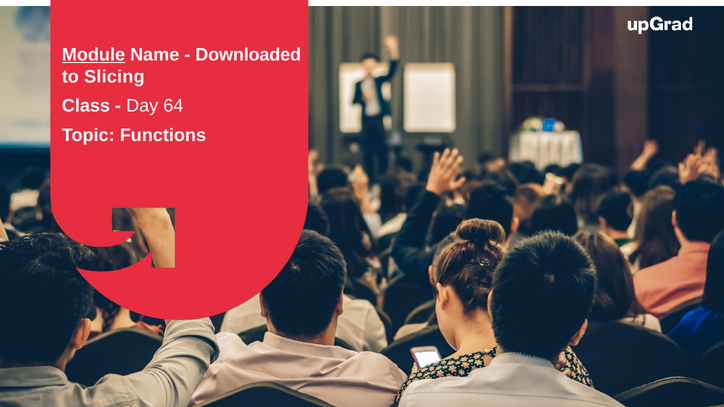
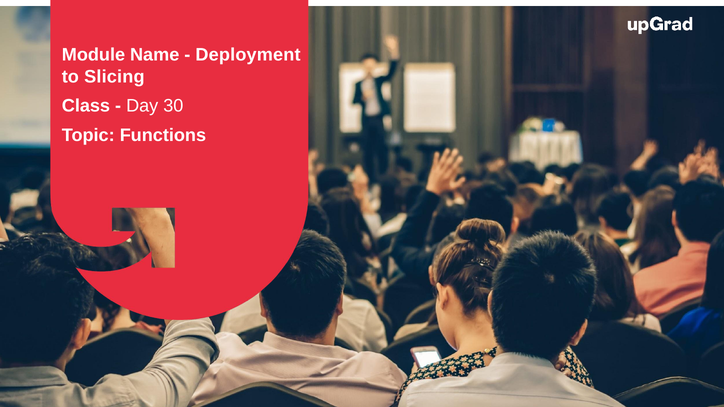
Module underline: present -> none (93, 55)
Downloaded: Downloaded -> Deployment (248, 55)
64: 64 -> 30 (173, 106)
